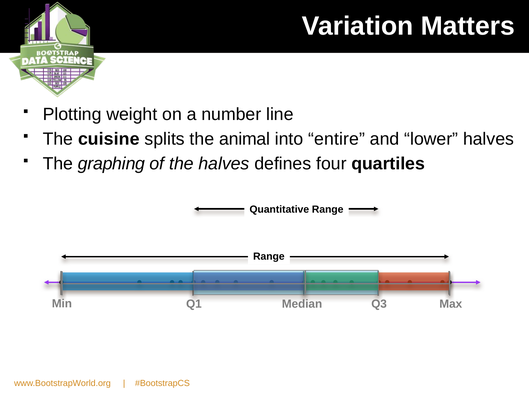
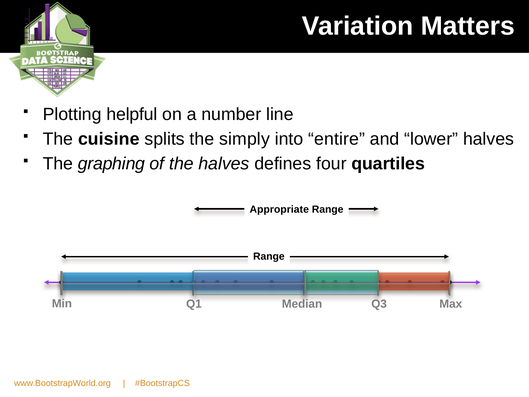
weight: weight -> helpful (132, 114)
animal: animal -> simply (244, 139)
Quantitative: Quantitative -> Appropriate (279, 209)
